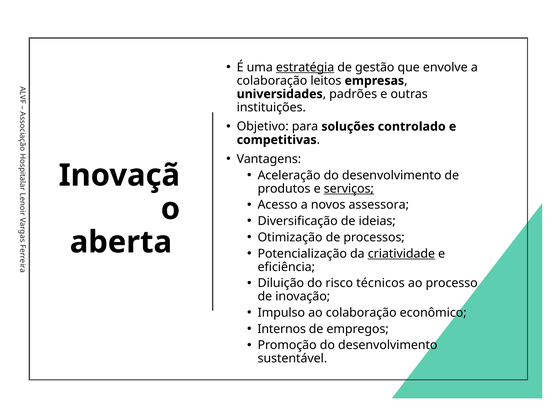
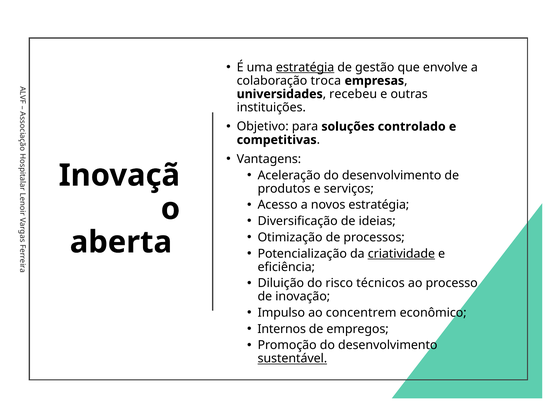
leitos: leitos -> troca (326, 81)
padrões: padrões -> recebeu (353, 94)
serviços underline: present -> none (349, 189)
novos assessora: assessora -> estratégia (379, 205)
ao colaboração: colaboração -> concentrem (361, 313)
sustentável underline: none -> present (292, 358)
